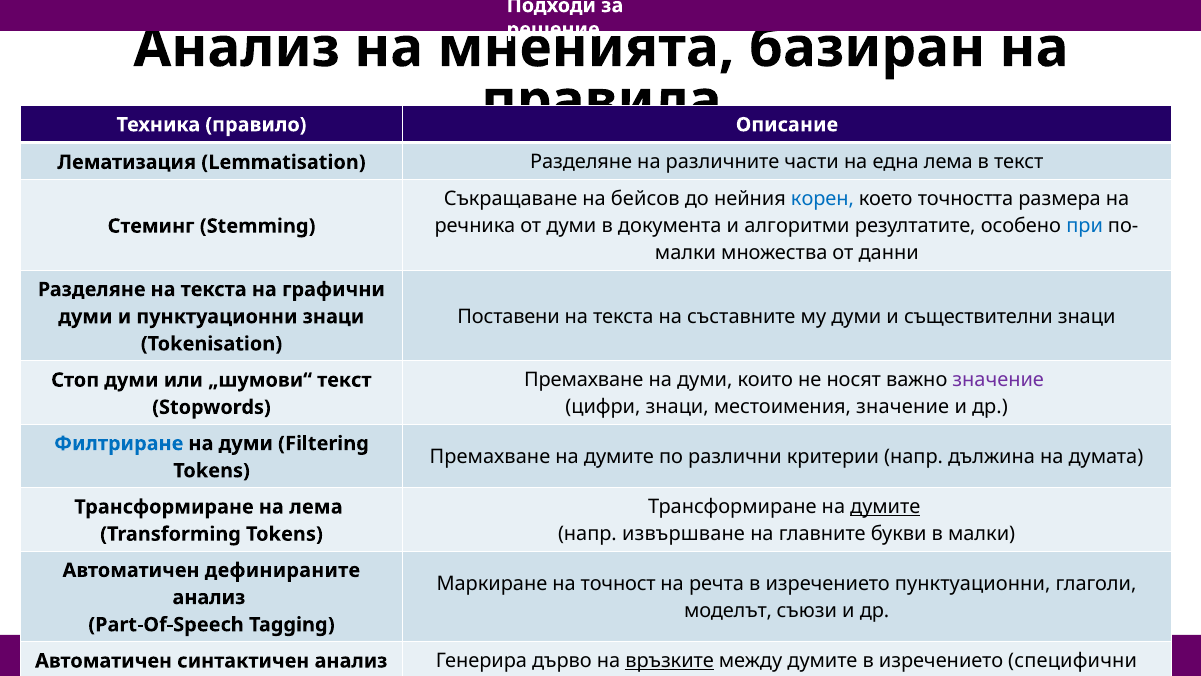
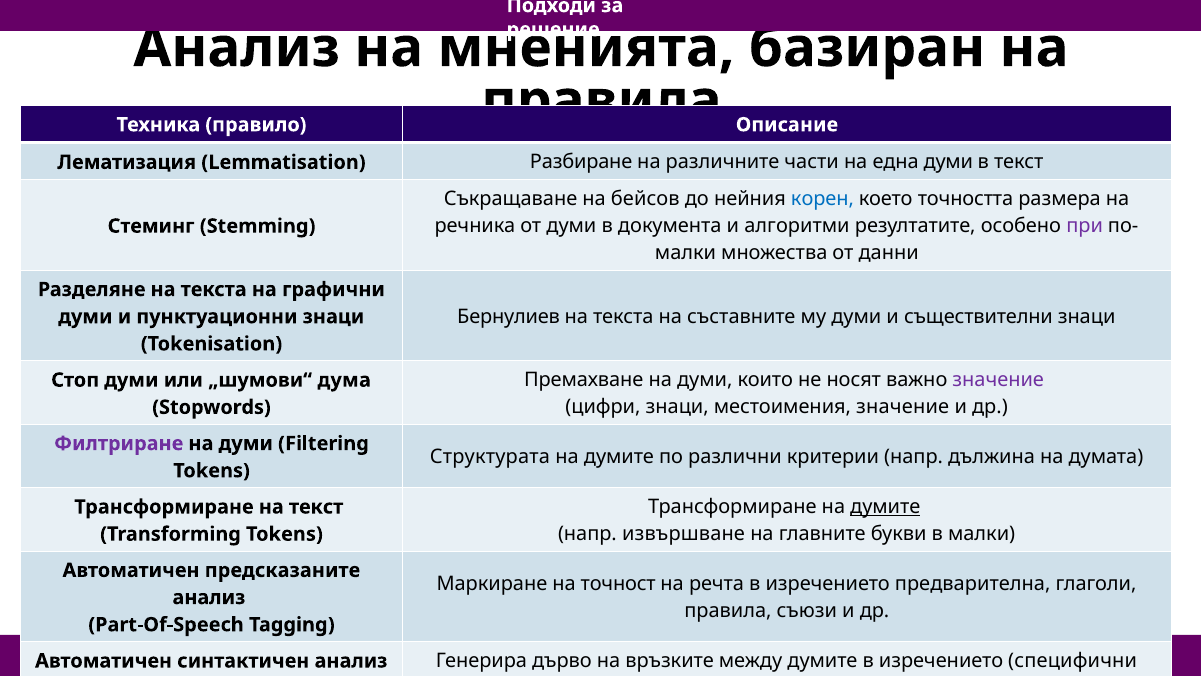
Lemmatisation Разделяне: Разделяне -> Разбиране (581, 162)
една лема: лема -> думи (948, 162)
при colour: blue -> purple (1085, 226)
Поставени: Поставени -> Бернулиев (509, 316)
„шумови“ текст: текст -> дума (344, 380)
Филтриране colour: blue -> purple (119, 443)
Премахване: Премахване -> Структурата (490, 457)
на лема: лема -> текст (316, 507)
дефинираните: дефинираните -> предсказаните (282, 570)
изречението пунктуационни: пунктуационни -> предварителна (973, 584)
моделът: моделът -> правила (728, 611)
връзките underline: present -> none (670, 661)
